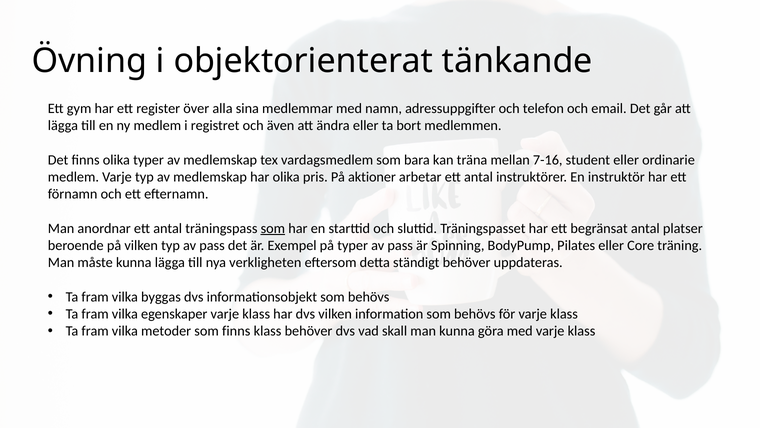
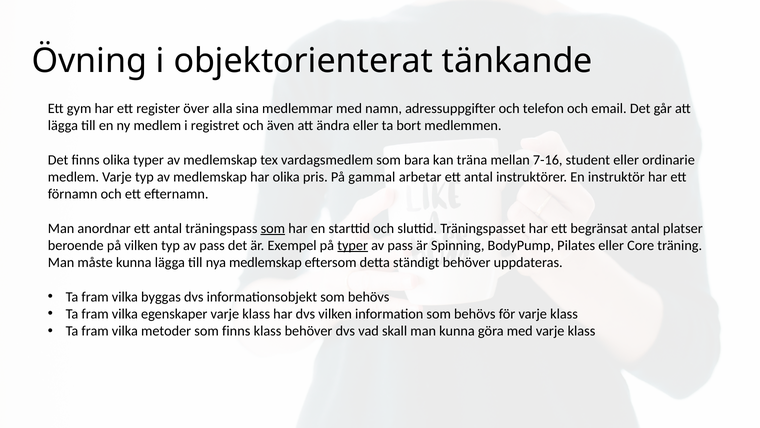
aktioner: aktioner -> gammal (372, 177)
typer underline: none -> present (353, 245)
nya verkligheten: verkligheten -> medlemskap (265, 262)
